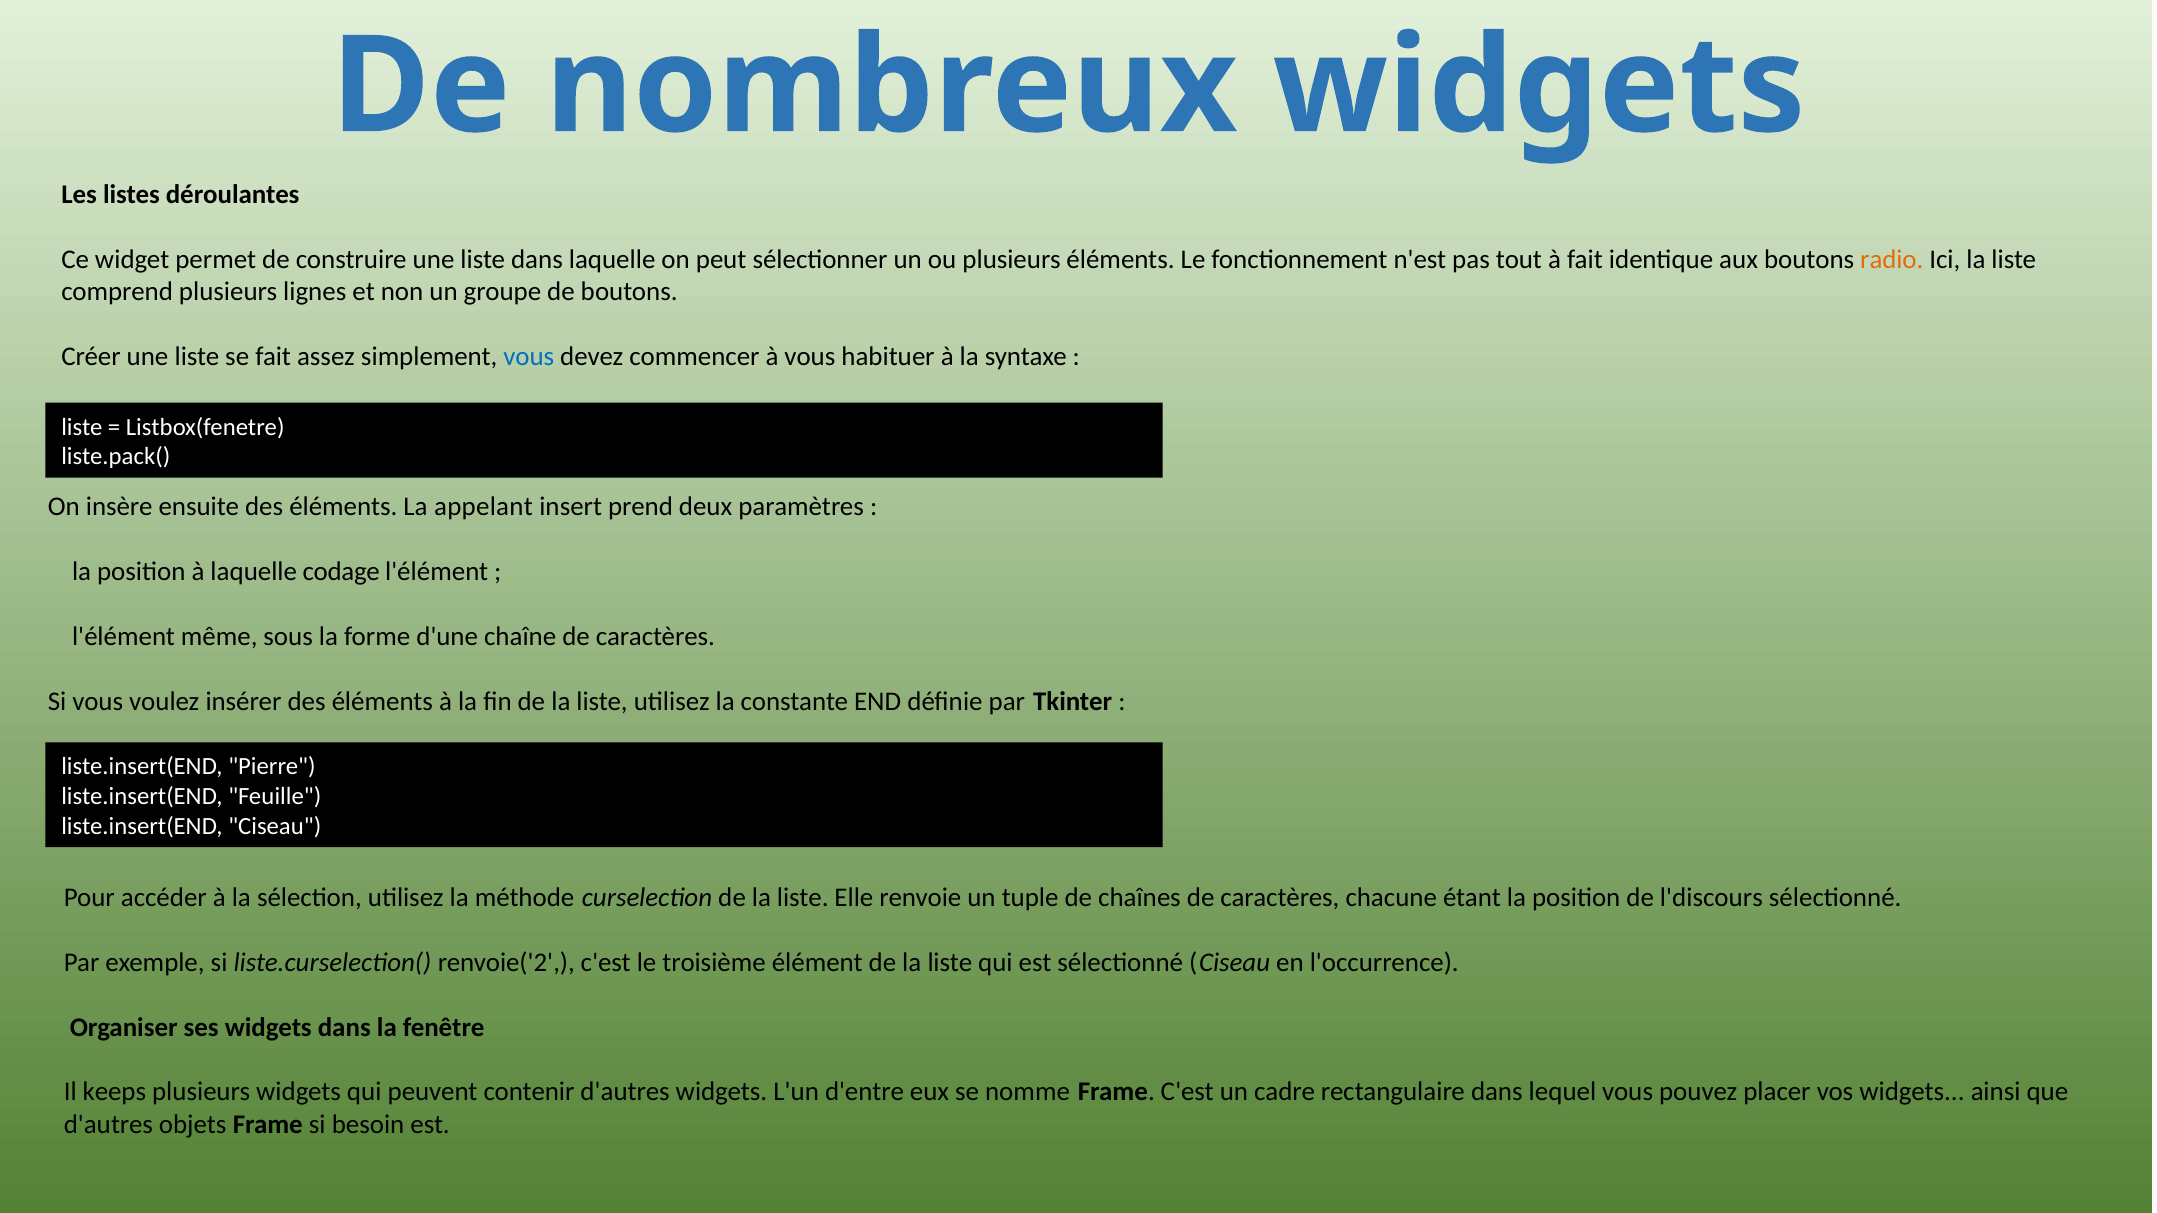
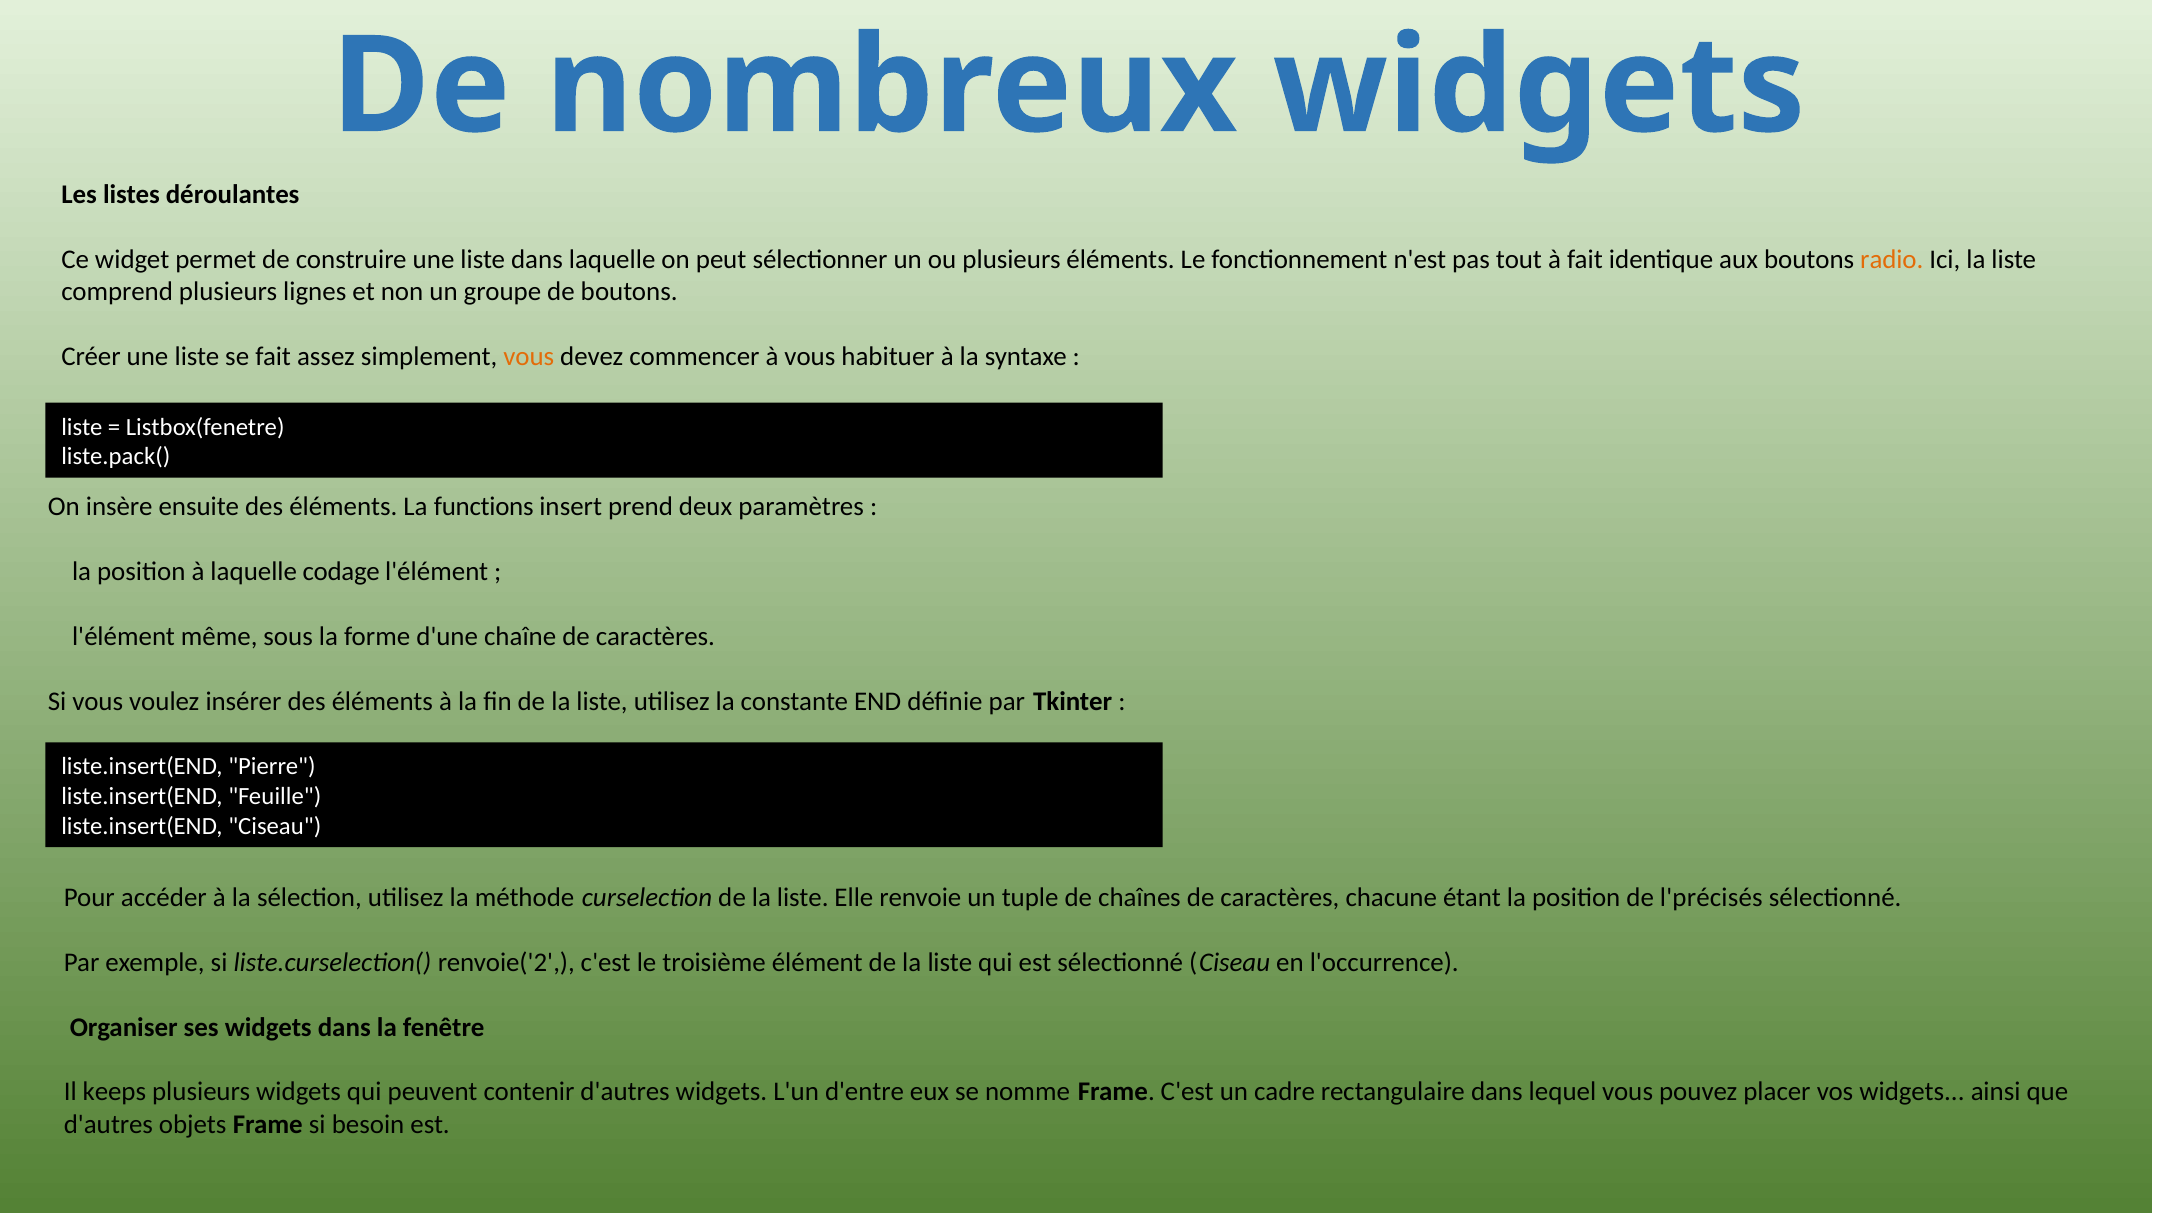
vous colour: blue -> orange (529, 357)
appelant: appelant -> functions (484, 507)
l'discours: l'discours -> l'précisés (1711, 898)
